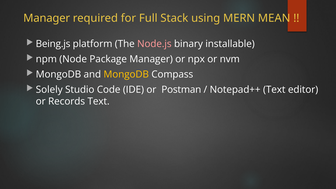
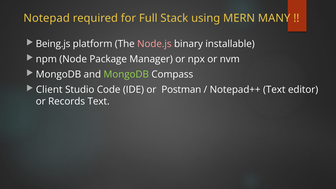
Manager: Manager -> Notepad (47, 18)
MEAN: MEAN -> MANY (274, 18)
MongoDB colour: yellow -> light green (126, 74)
Solely: Solely -> Client (49, 90)
